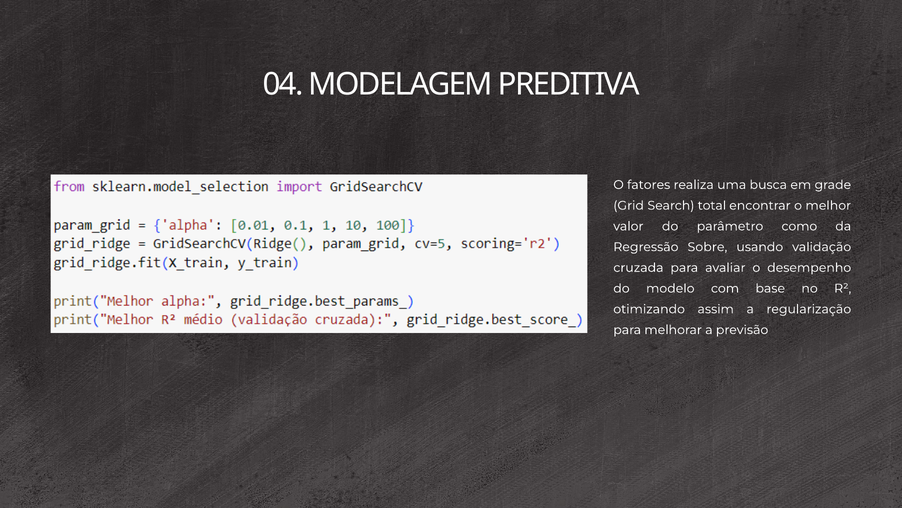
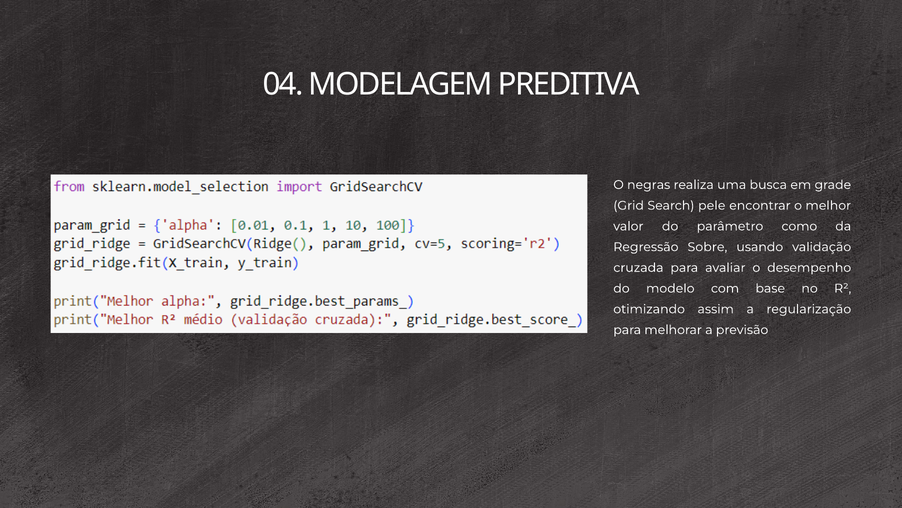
fatores: fatores -> negras (649, 185)
total: total -> pele (712, 205)
